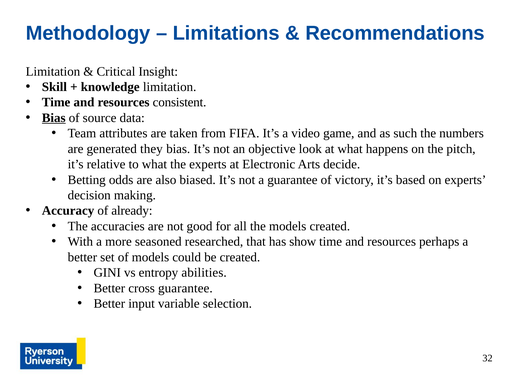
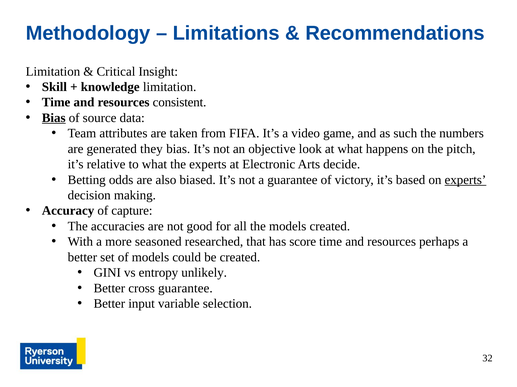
experts underline: none -> present (465, 180)
already: already -> capture (132, 211)
show: show -> score (303, 242)
abilities: abilities -> unlikely (204, 273)
